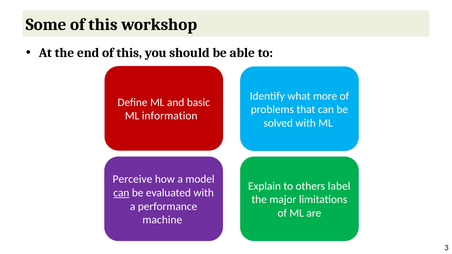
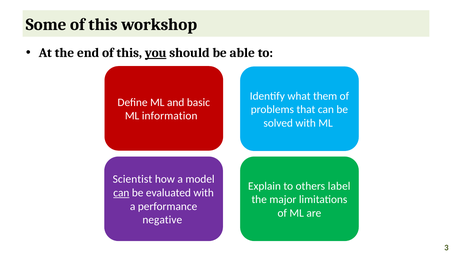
you underline: none -> present (156, 53)
more: more -> them (325, 96)
Perceive: Perceive -> Scientist (132, 179)
machine: machine -> negative (162, 220)
